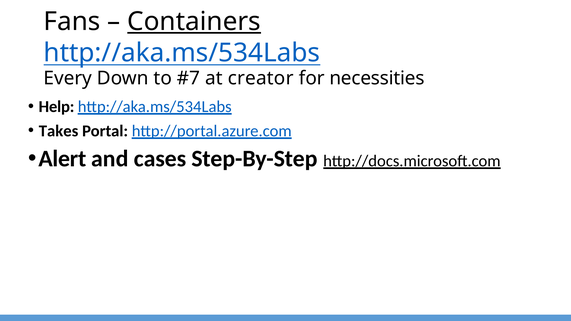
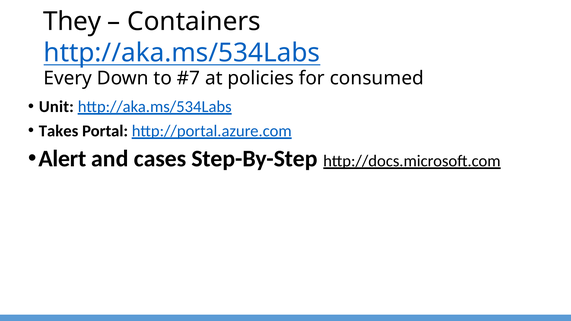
Fans: Fans -> They (72, 22)
Containers underline: present -> none (194, 22)
creator: creator -> policies (261, 78)
necessities: necessities -> consumed (377, 78)
Help: Help -> Unit (56, 107)
